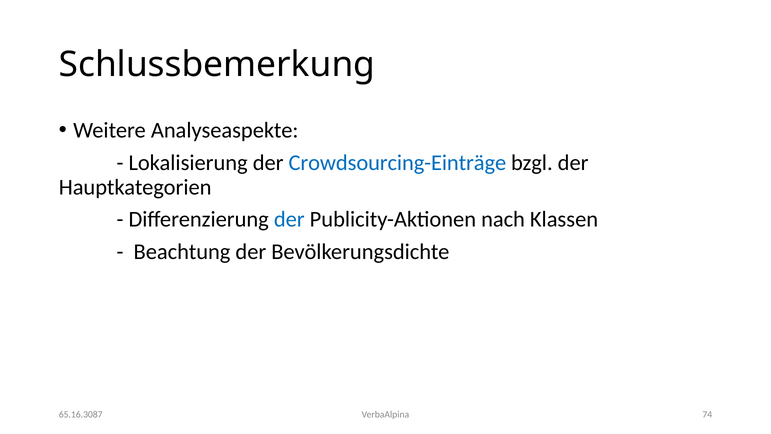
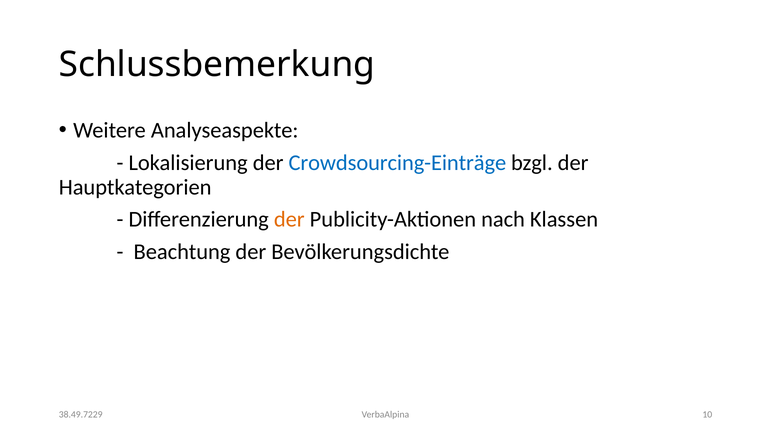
der colour: blue -> orange (289, 219)
74: 74 -> 10 (707, 414)
65.16.3087: 65.16.3087 -> 38.49.7229 (81, 414)
